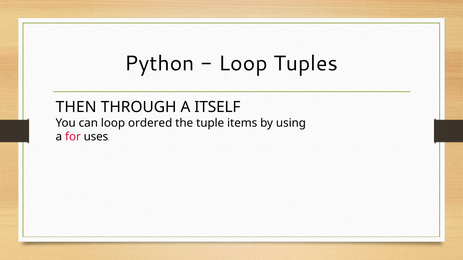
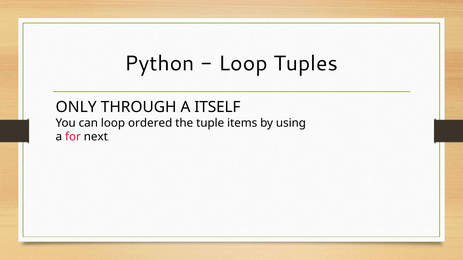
THEN: THEN -> ONLY (76, 107)
uses: uses -> next (96, 137)
